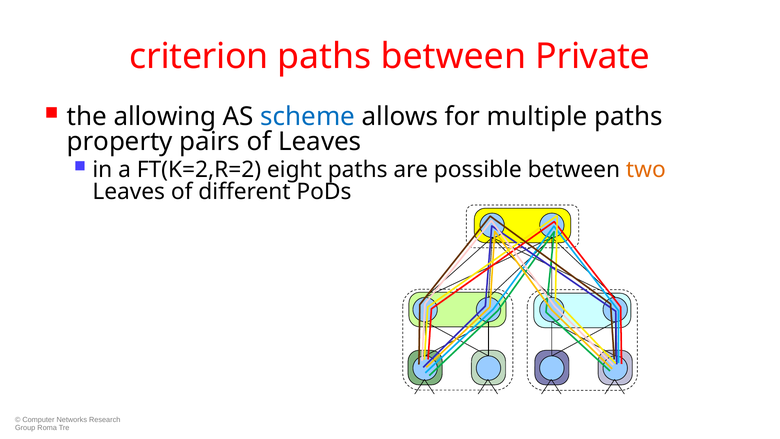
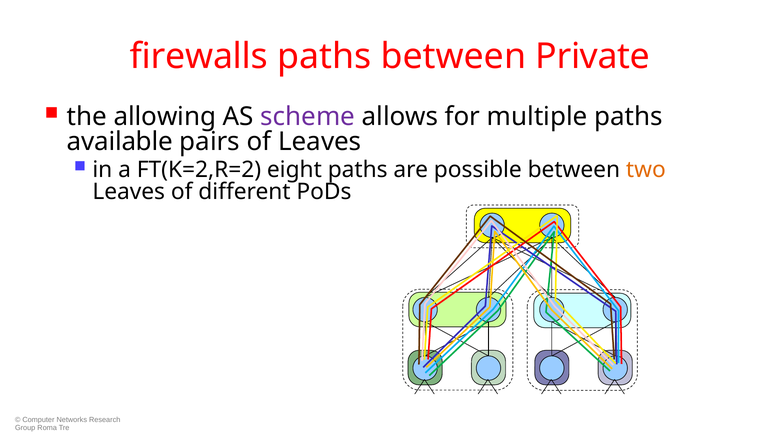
criterion: criterion -> firewalls (199, 57)
scheme colour: blue -> purple (308, 117)
property: property -> available (120, 142)
